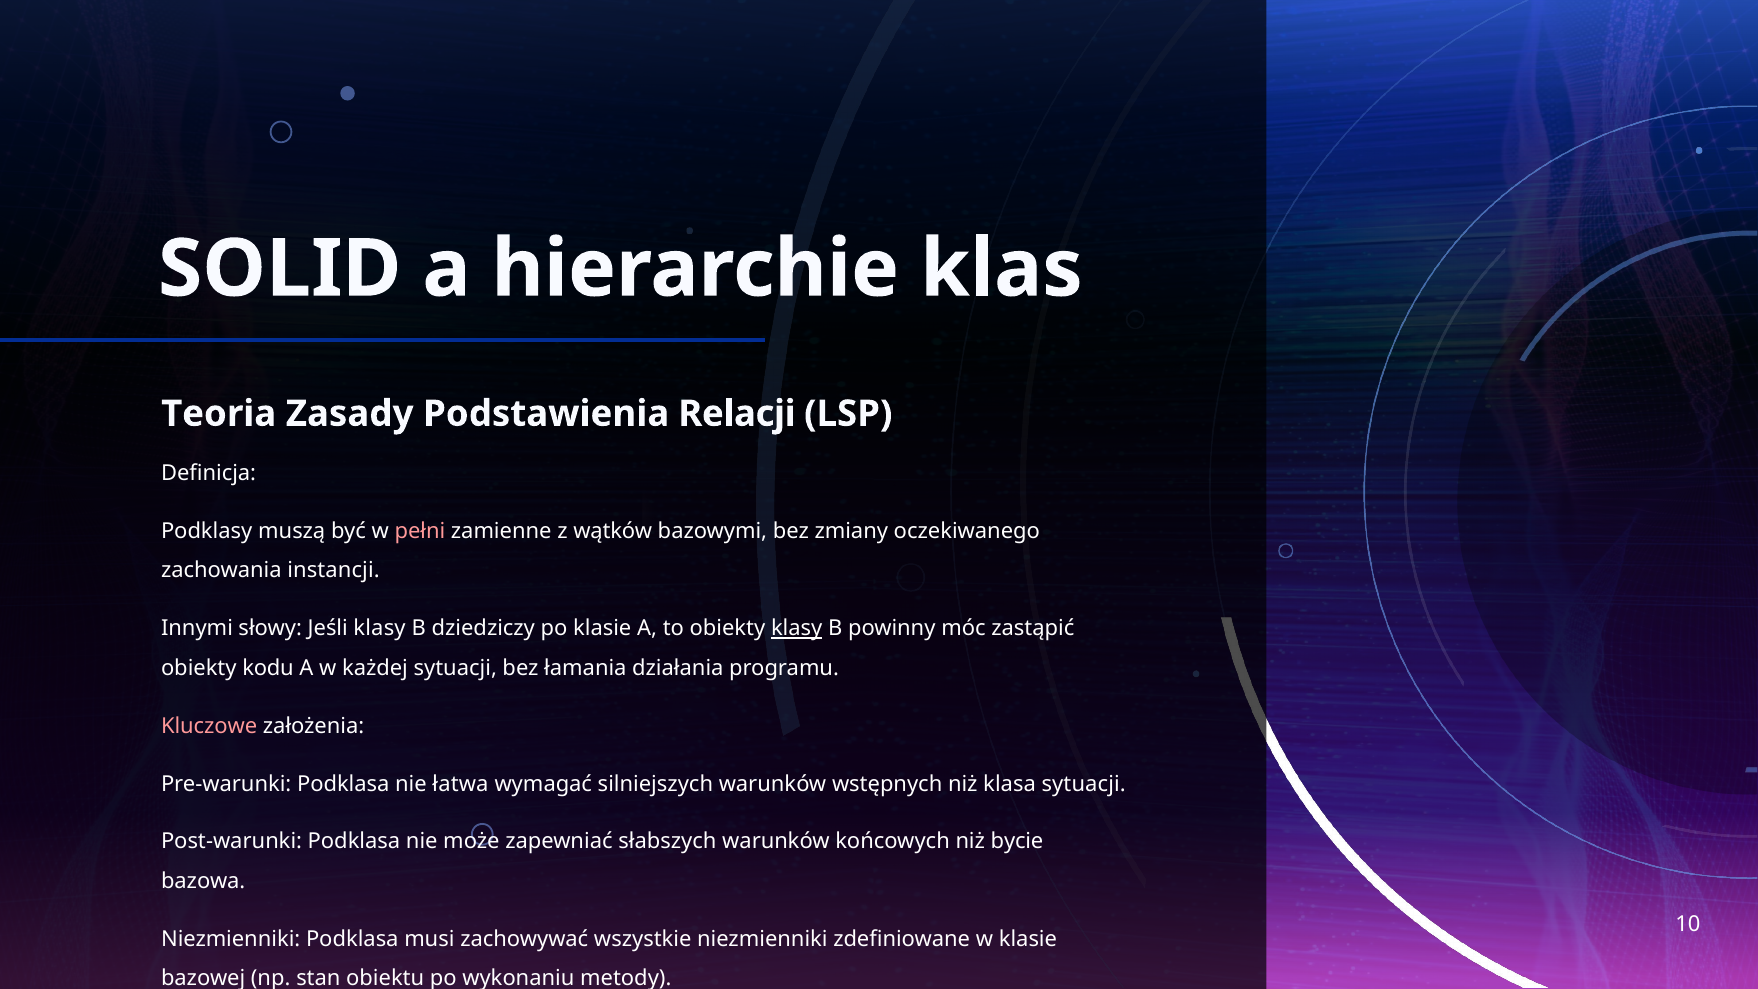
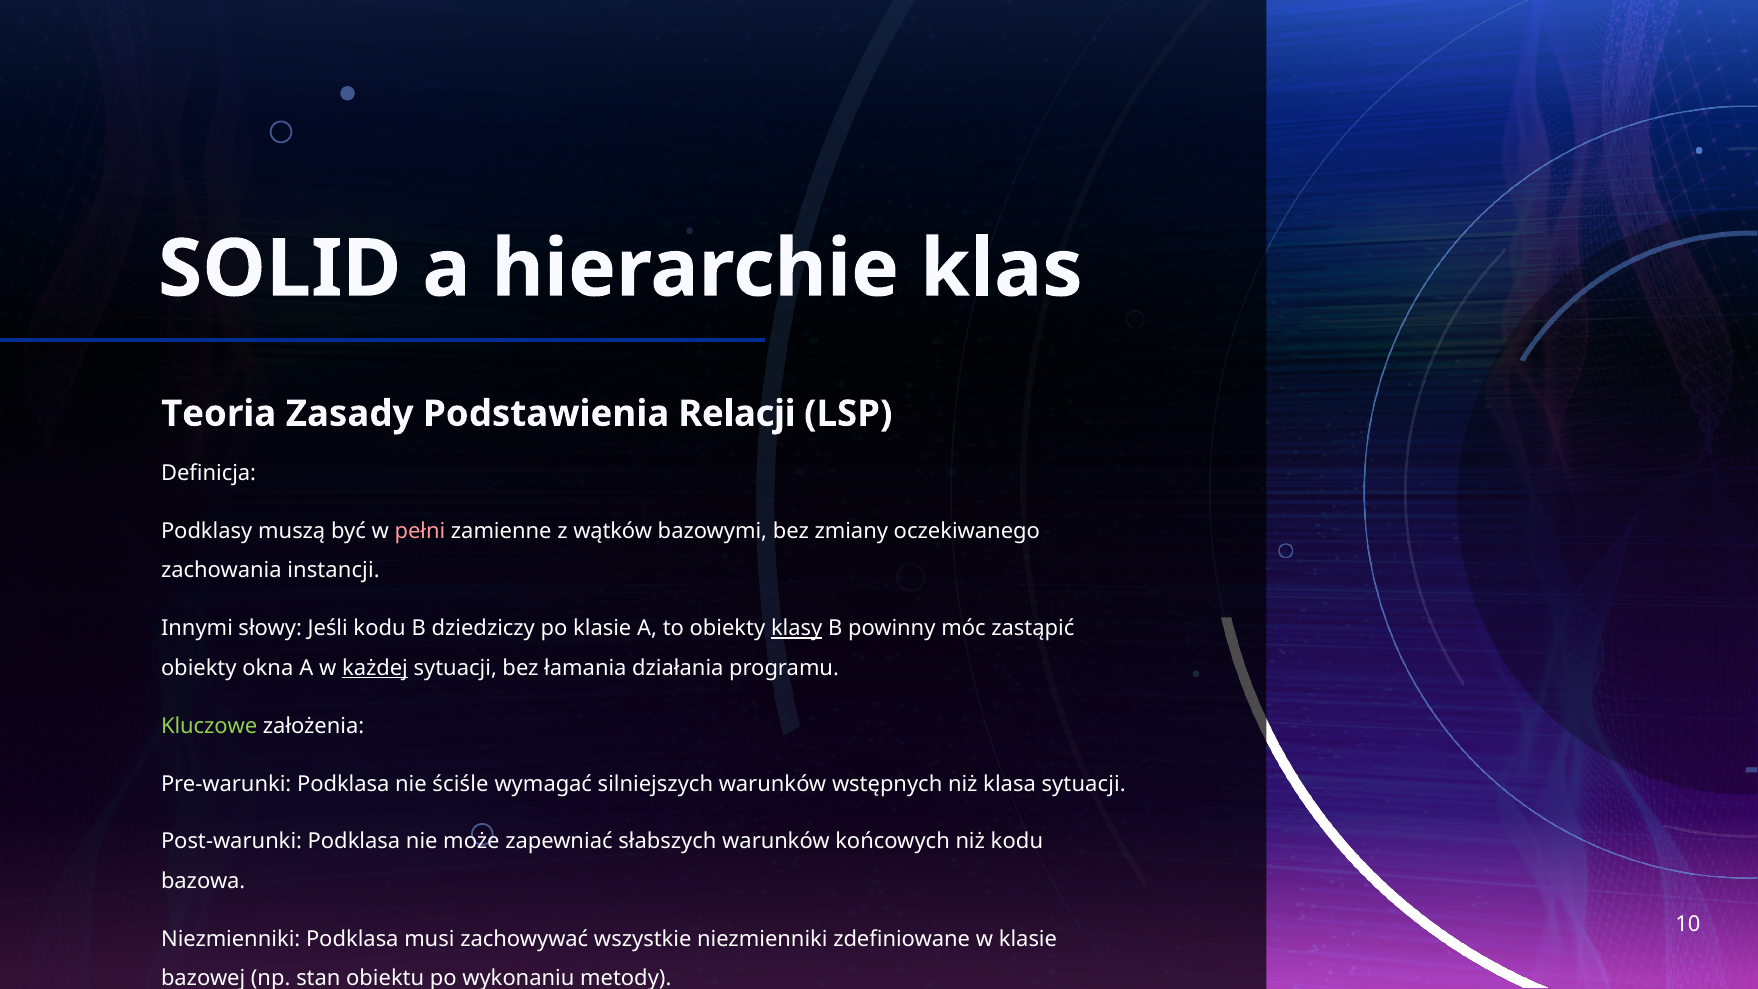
Jeśli klasy: klasy -> kodu (380, 628)
kodu: kodu -> okna (268, 668)
każdej underline: none -> present (375, 668)
Kluczowe colour: pink -> light green (209, 726)
łatwa: łatwa -> ściśle (461, 784)
niż bycie: bycie -> kodu (1017, 842)
